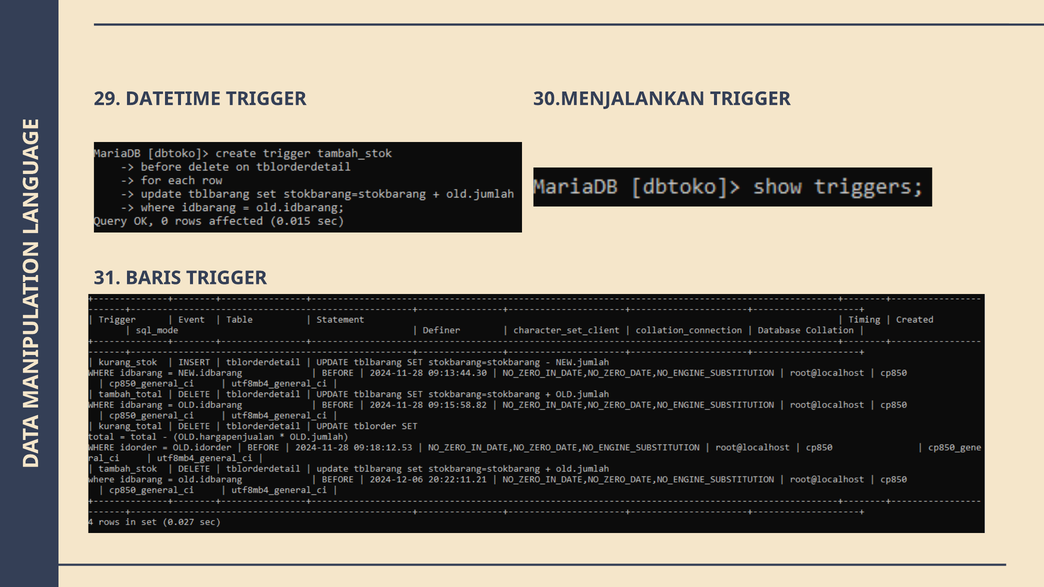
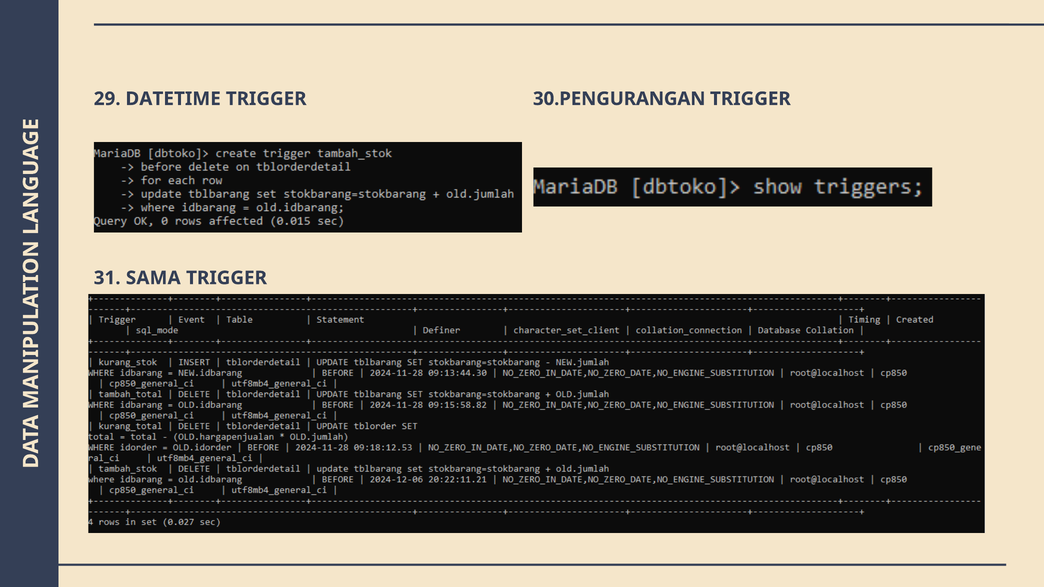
30.MENJALANKAN: 30.MENJALANKAN -> 30.PENGURANGAN (619, 99)
BARIS: BARIS -> SAMA (153, 278)
